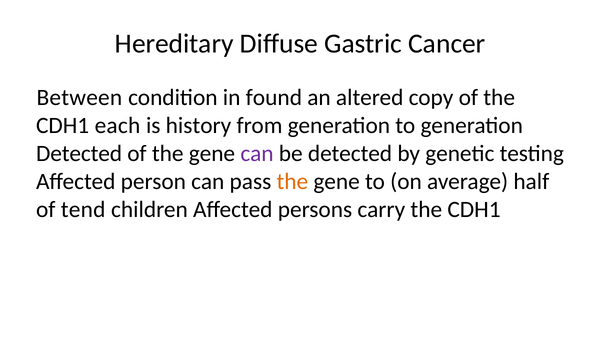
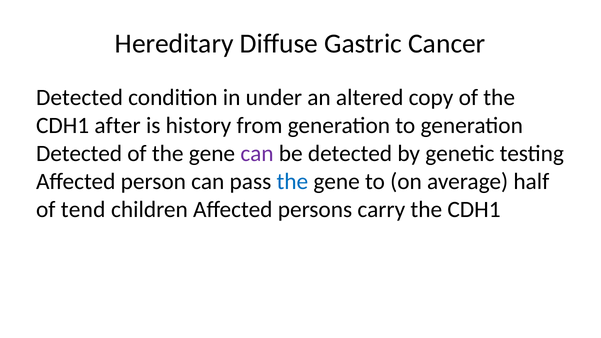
Between: Between -> Detected (79, 98)
found: found -> under (274, 98)
each: each -> after (118, 126)
the colour: orange -> blue (292, 182)
